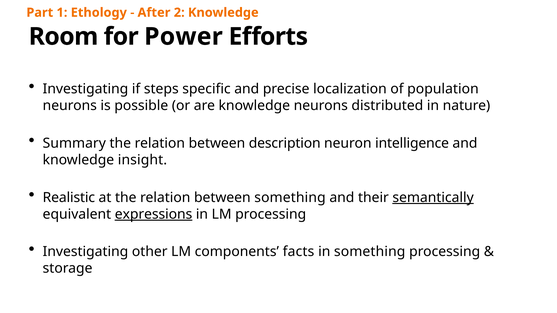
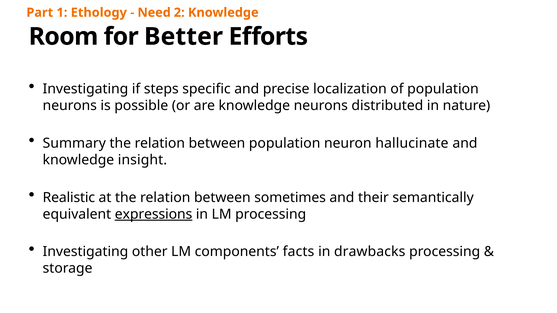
After: After -> Need (154, 13)
Power: Power -> Better (184, 37)
between description: description -> population (285, 143)
intelligence: intelligence -> hallucinate (412, 143)
between something: something -> sometimes (290, 198)
semantically underline: present -> none (433, 198)
in something: something -> drawbacks (370, 252)
